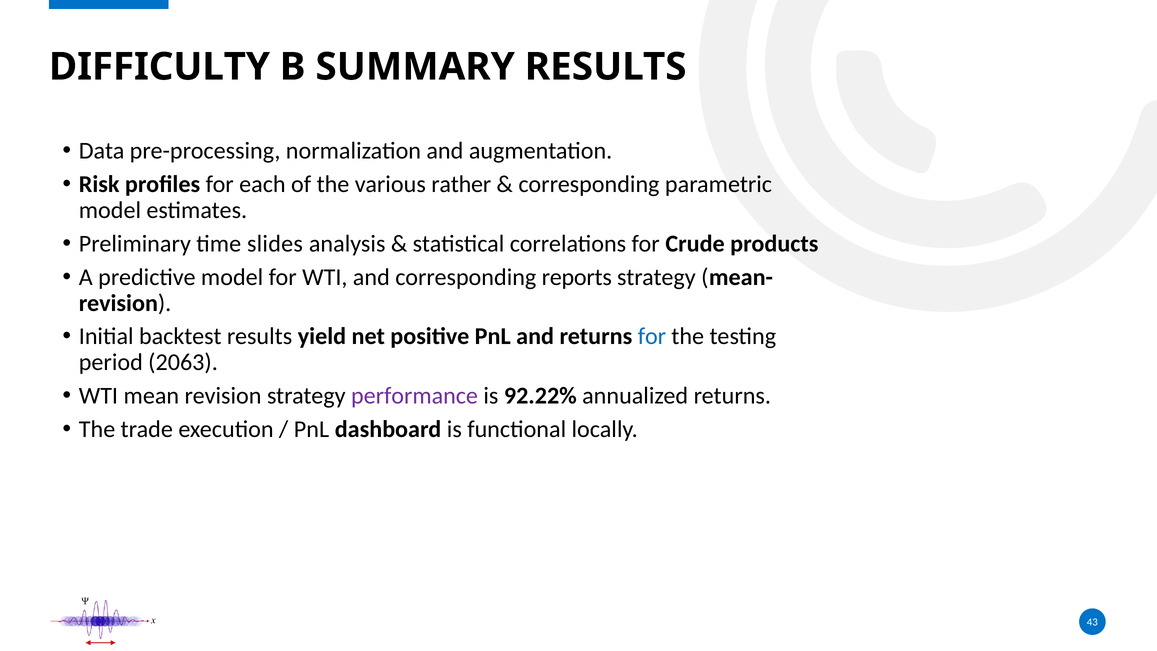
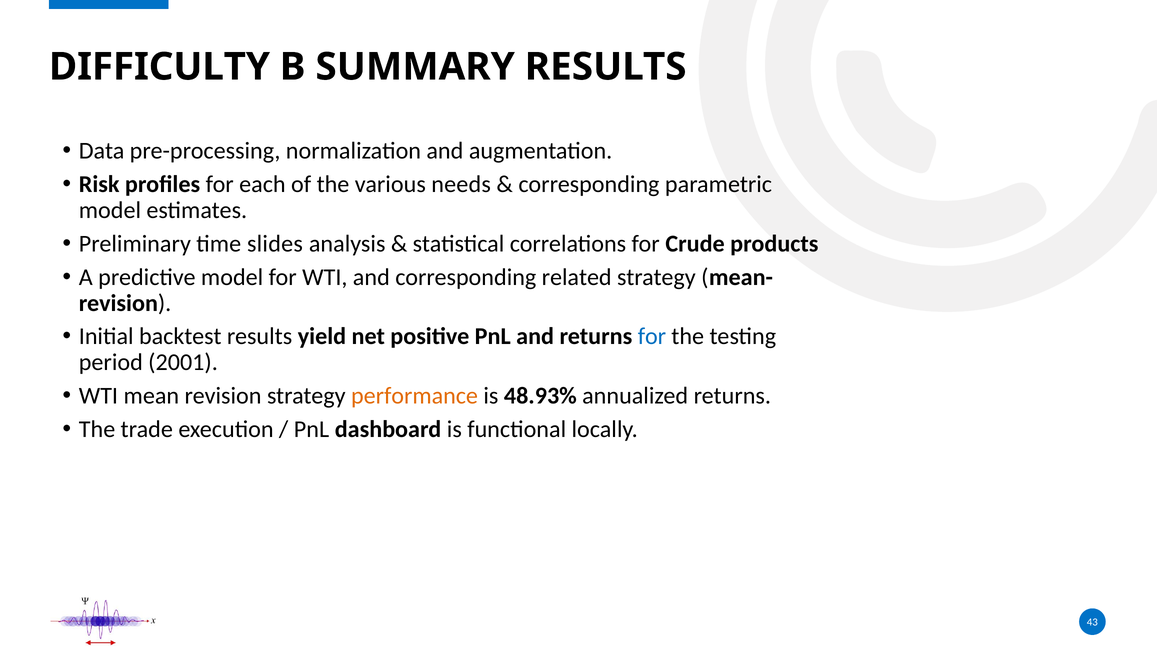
rather: rather -> needs (461, 184)
reports: reports -> related (577, 277)
2063: 2063 -> 2001 (183, 362)
performance colour: purple -> orange (414, 396)
92.22%: 92.22% -> 48.93% (540, 396)
